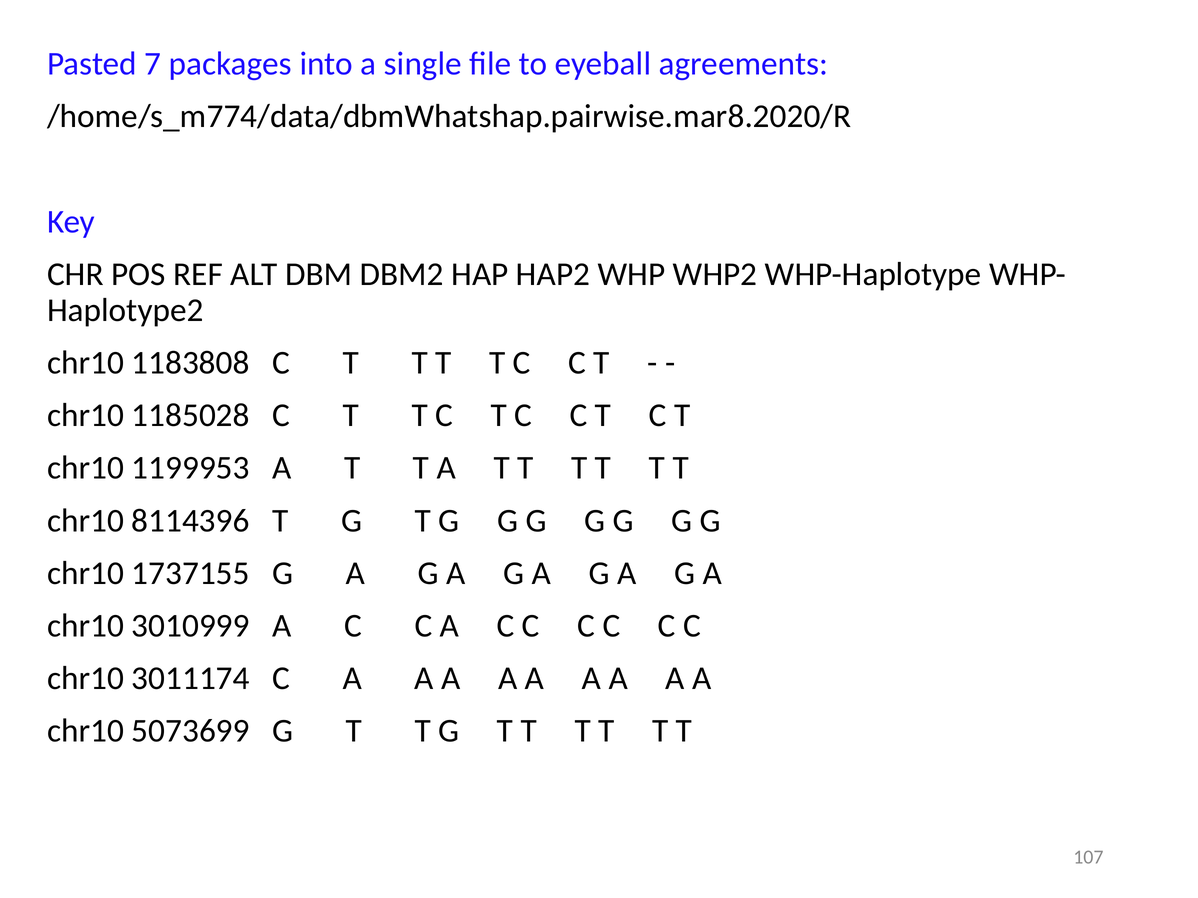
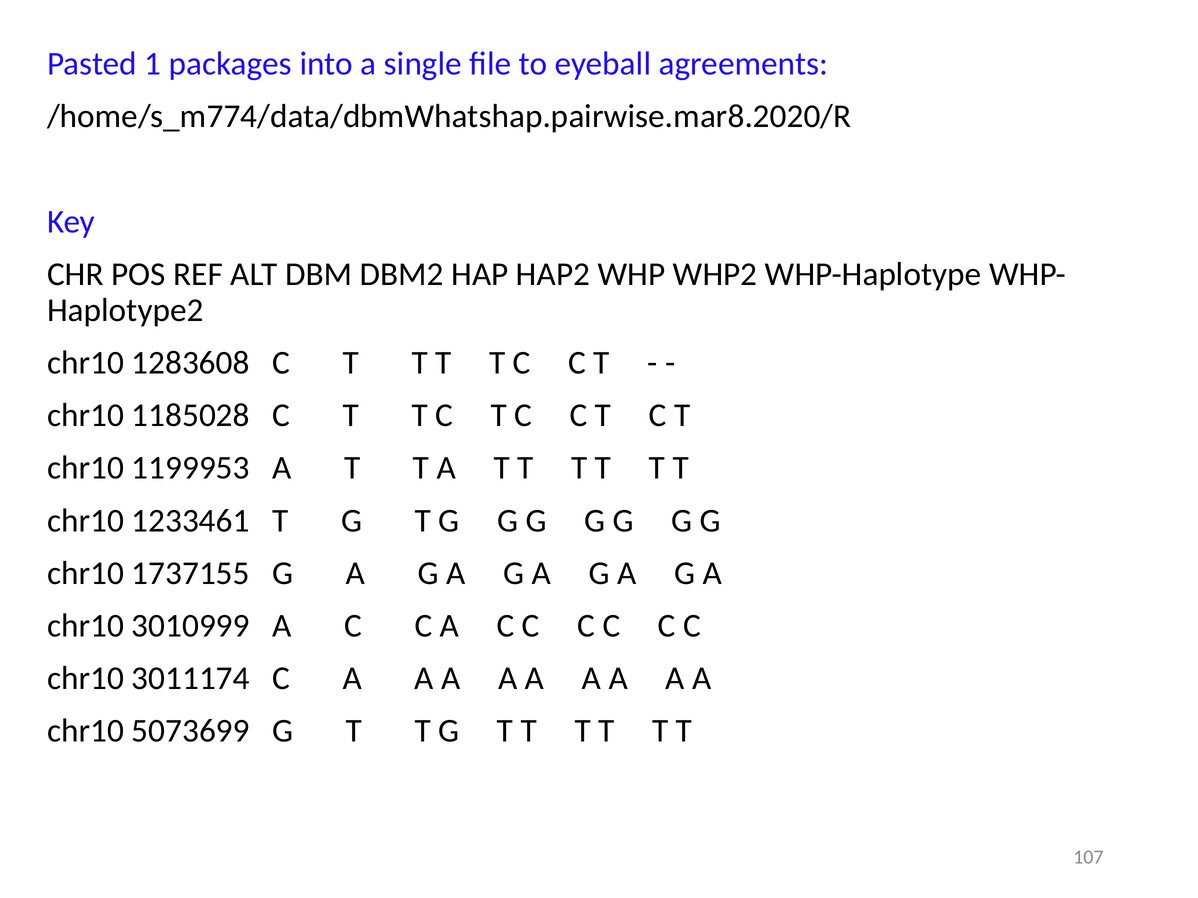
7: 7 -> 1 (153, 64)
1183808: 1183808 -> 1283608 (191, 363)
8114396: 8114396 -> 1233461 (191, 521)
